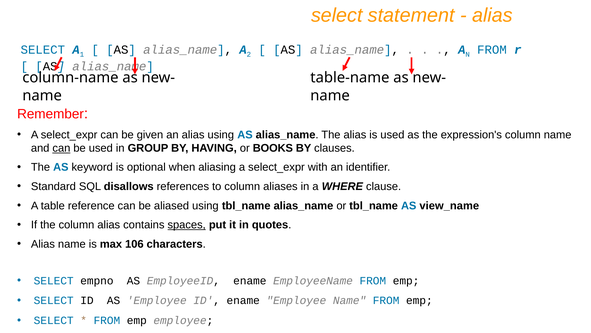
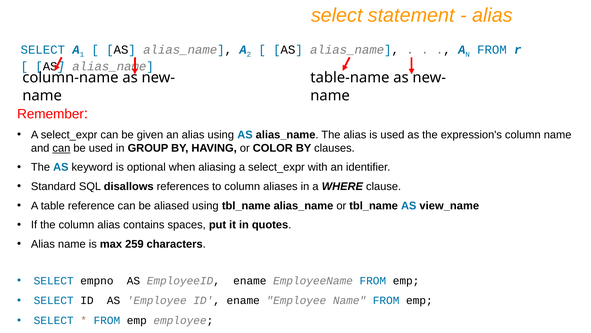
BOOKS: BOOKS -> COLOR (273, 148)
spaces underline: present -> none (187, 225)
106: 106 -> 259 (134, 244)
